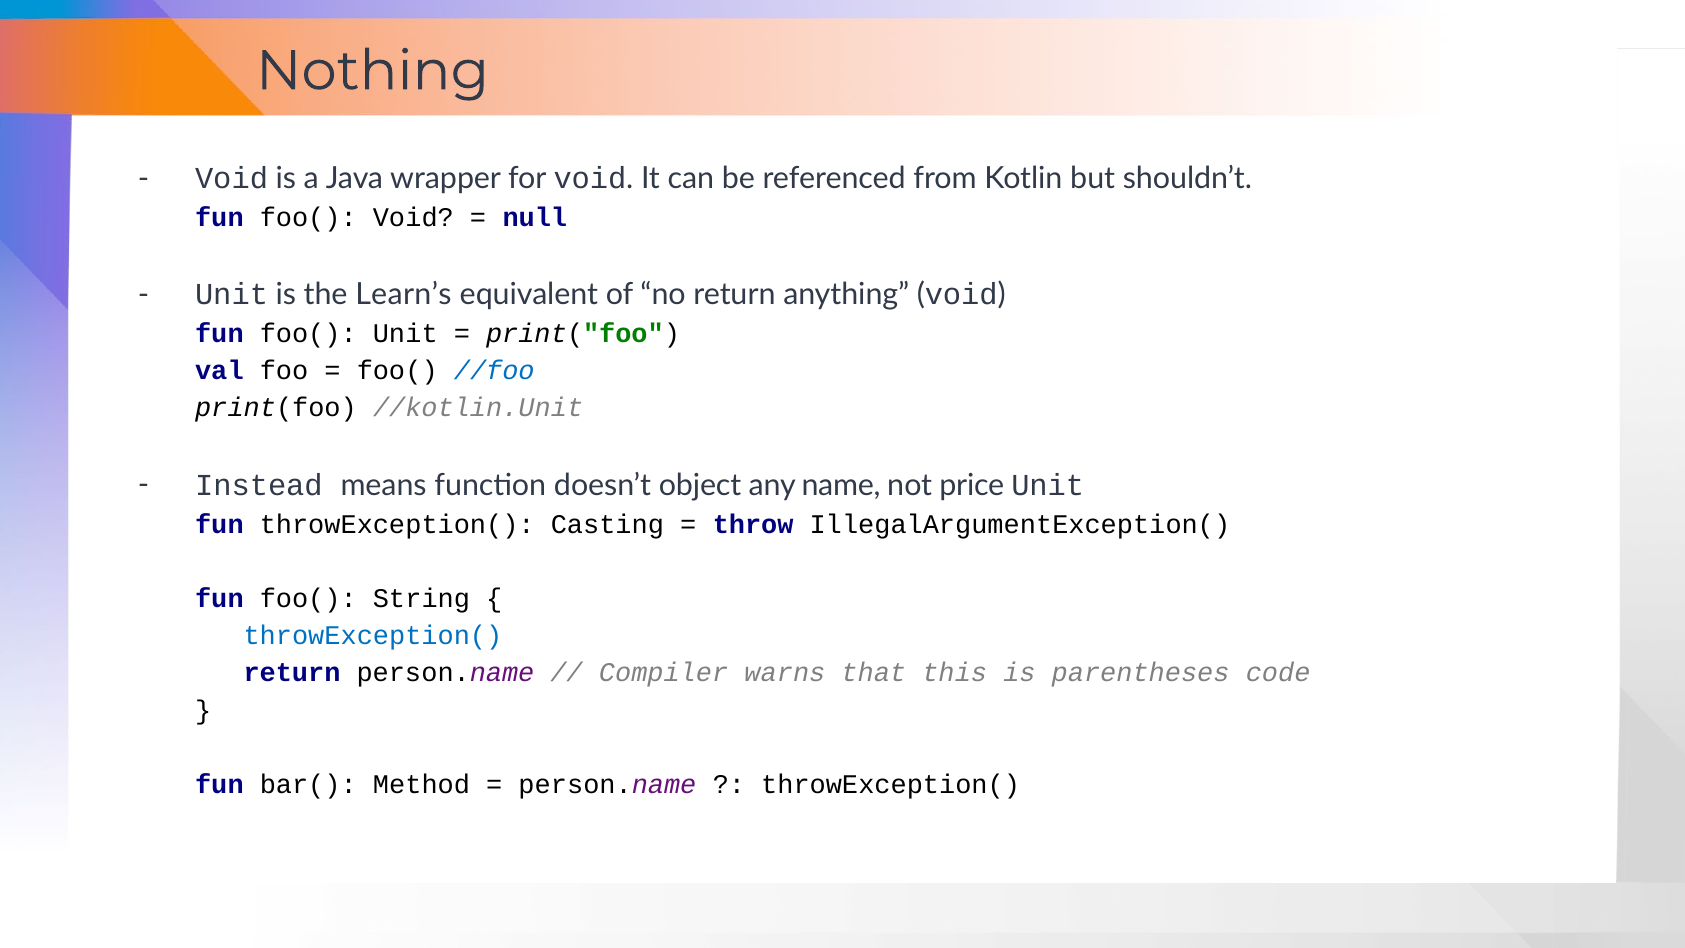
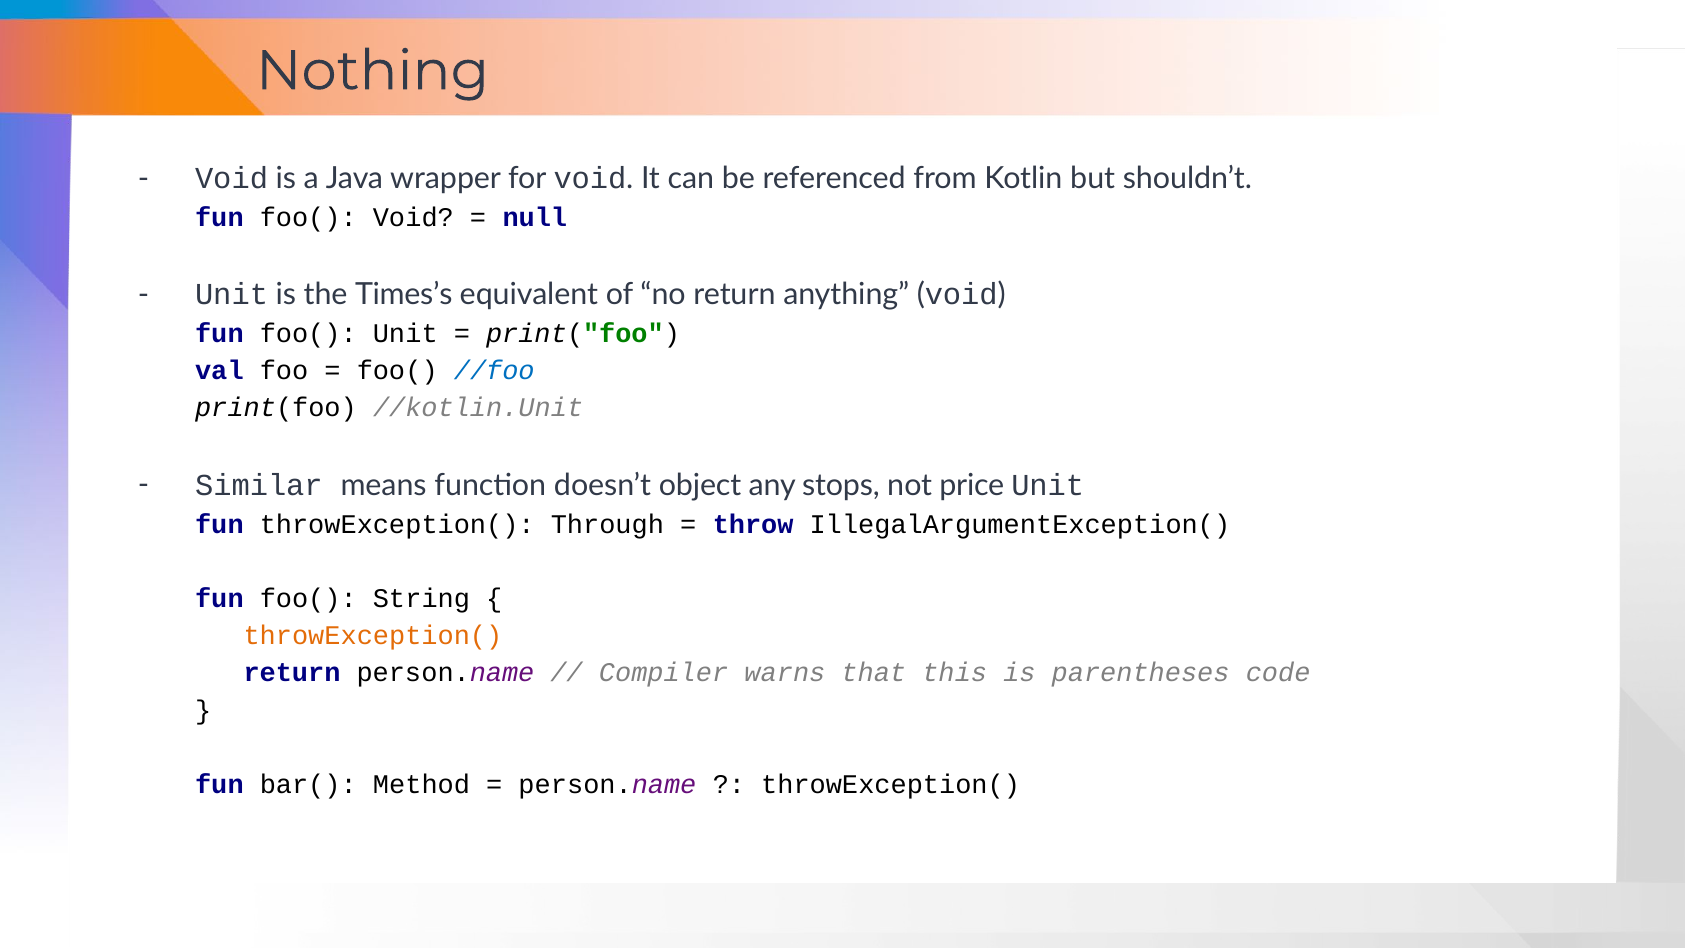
Learn’s: Learn’s -> Times’s (404, 294)
Instead: Instead -> Similar (259, 485)
name: name -> stops (841, 485)
Casting: Casting -> Through (607, 524)
throwException( colour: blue -> orange (373, 636)
